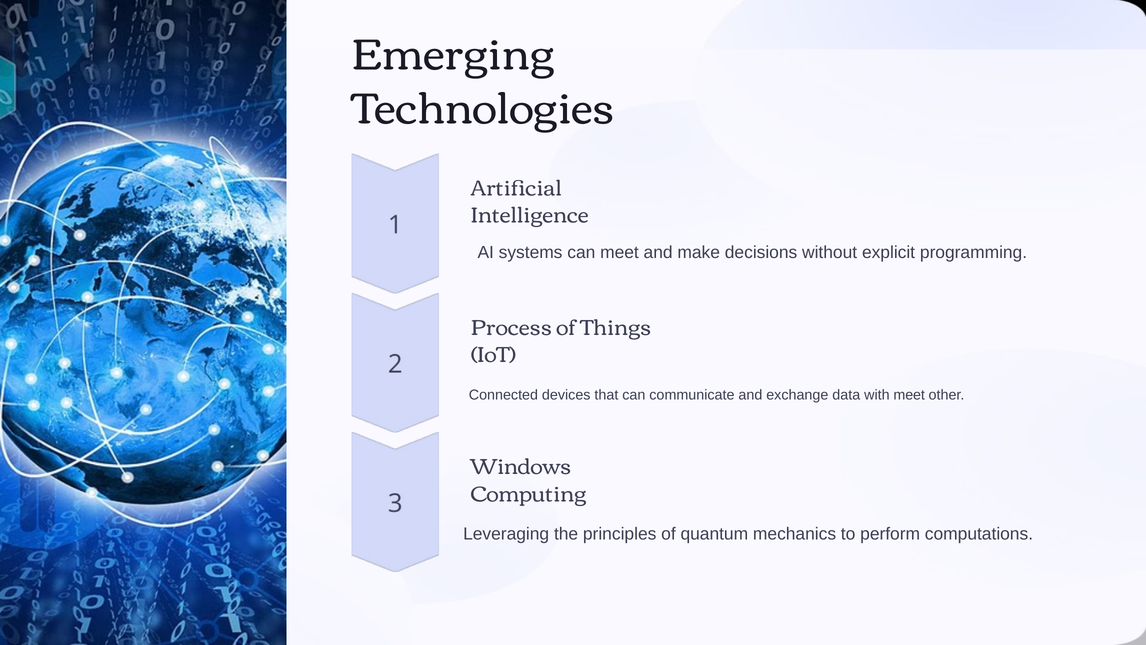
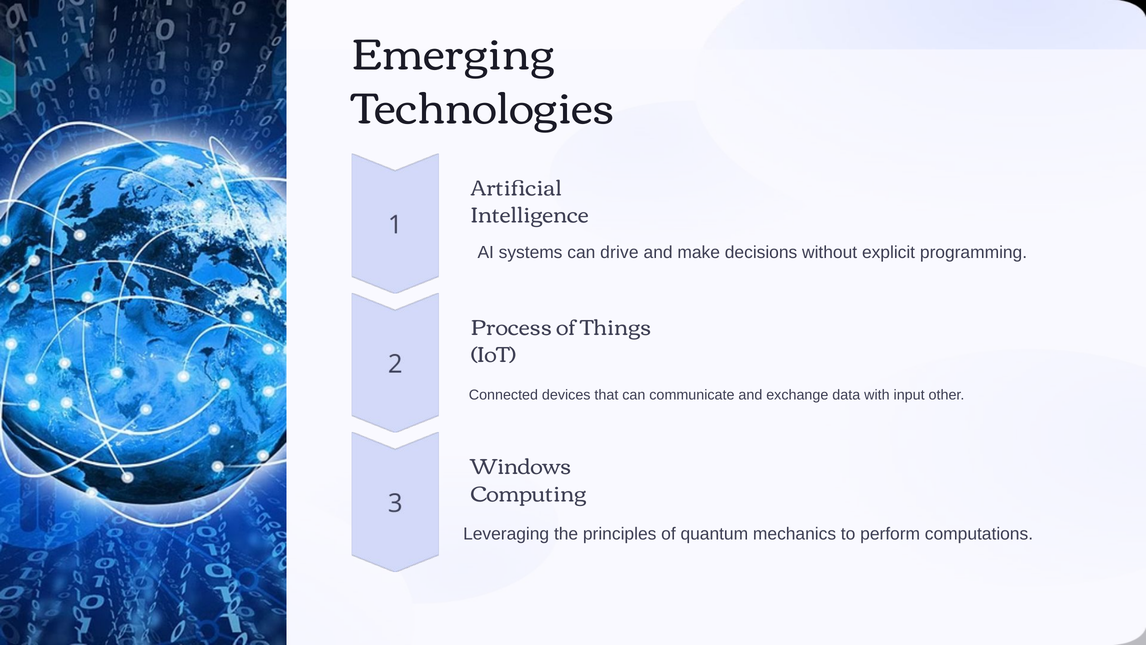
can meet: meet -> drive (619, 252)
with meet: meet -> input (909, 395)
